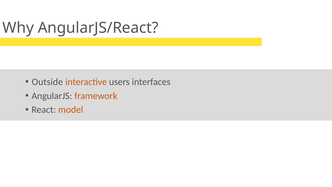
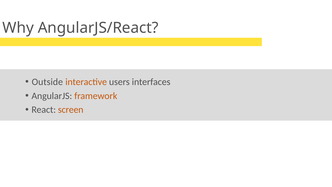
model: model -> screen (71, 110)
